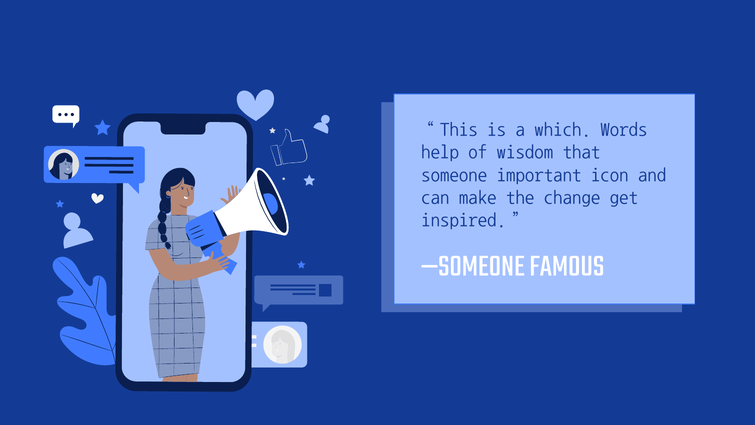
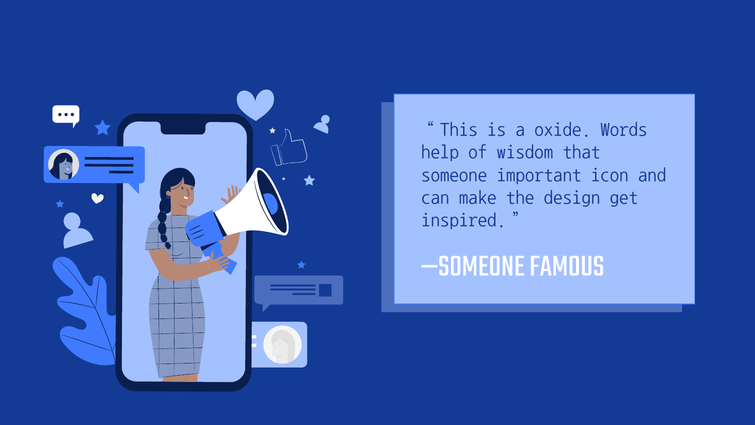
which: which -> oxide (563, 129)
change: change -> design (572, 197)
